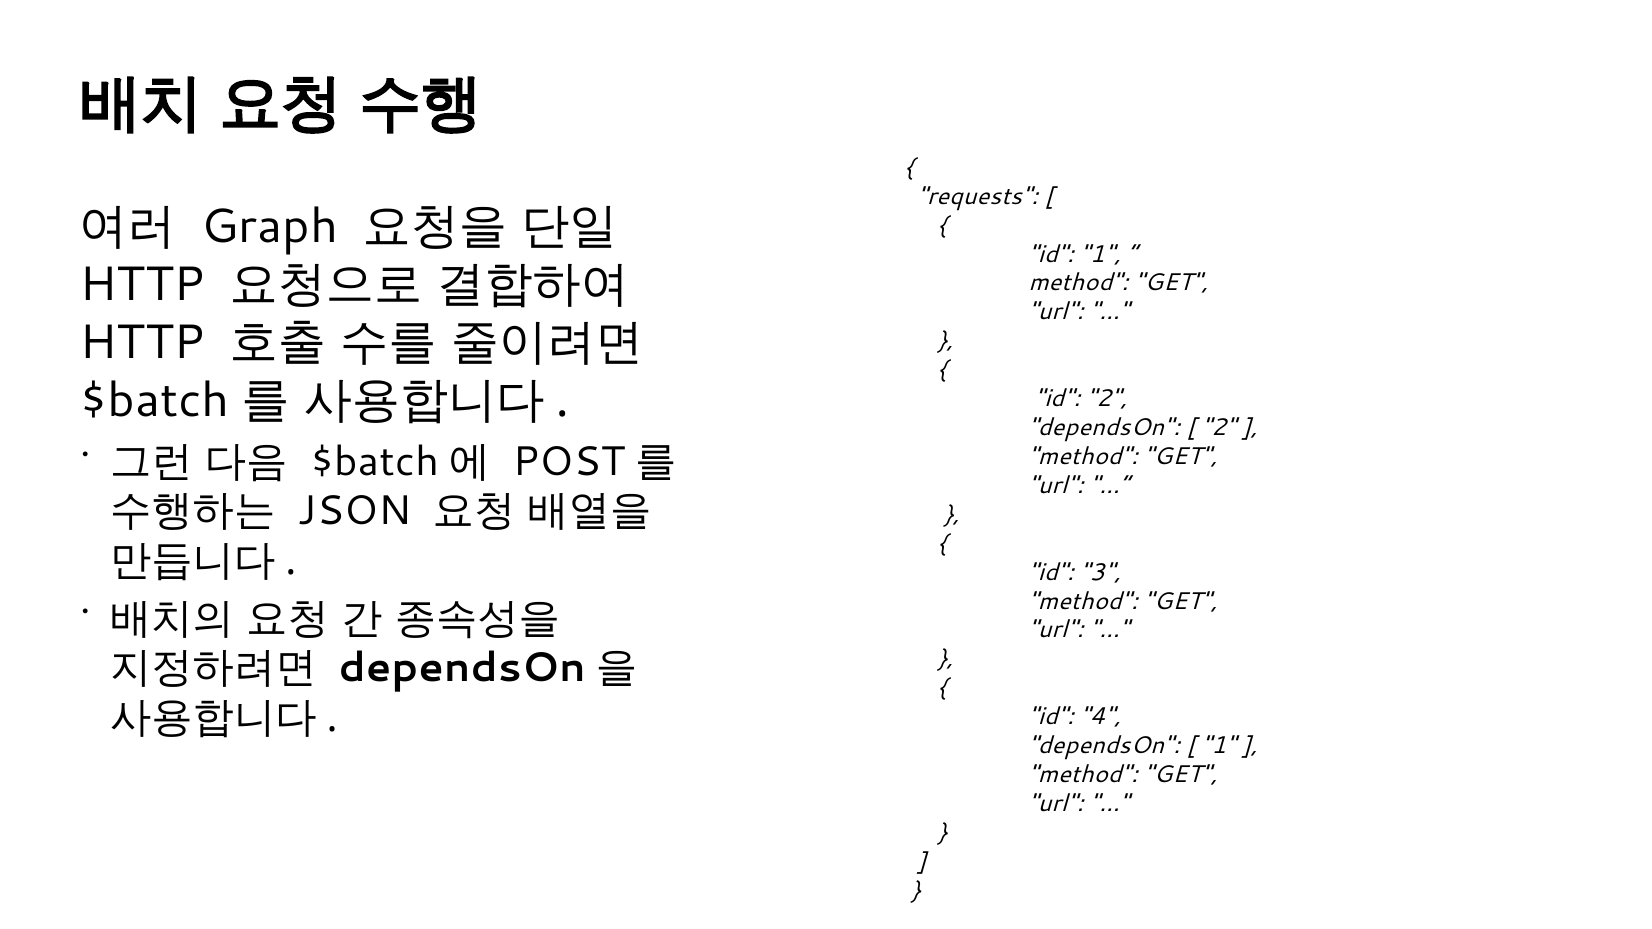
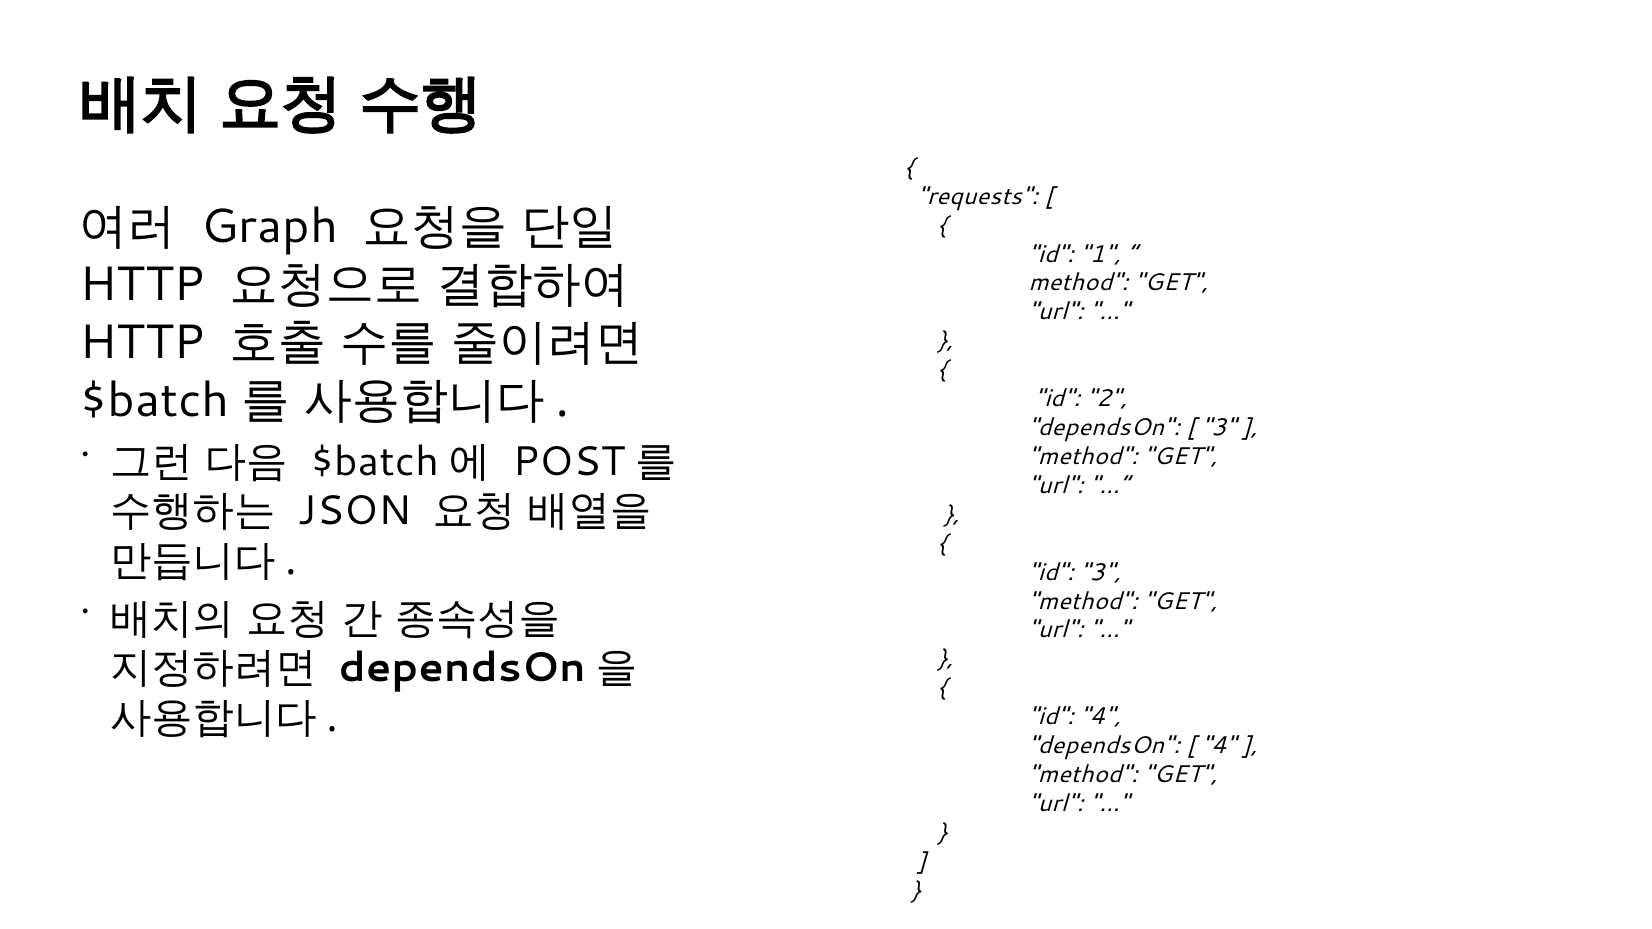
2: 2 -> 3 (1219, 428)
1: 1 -> 4 (1219, 746)
